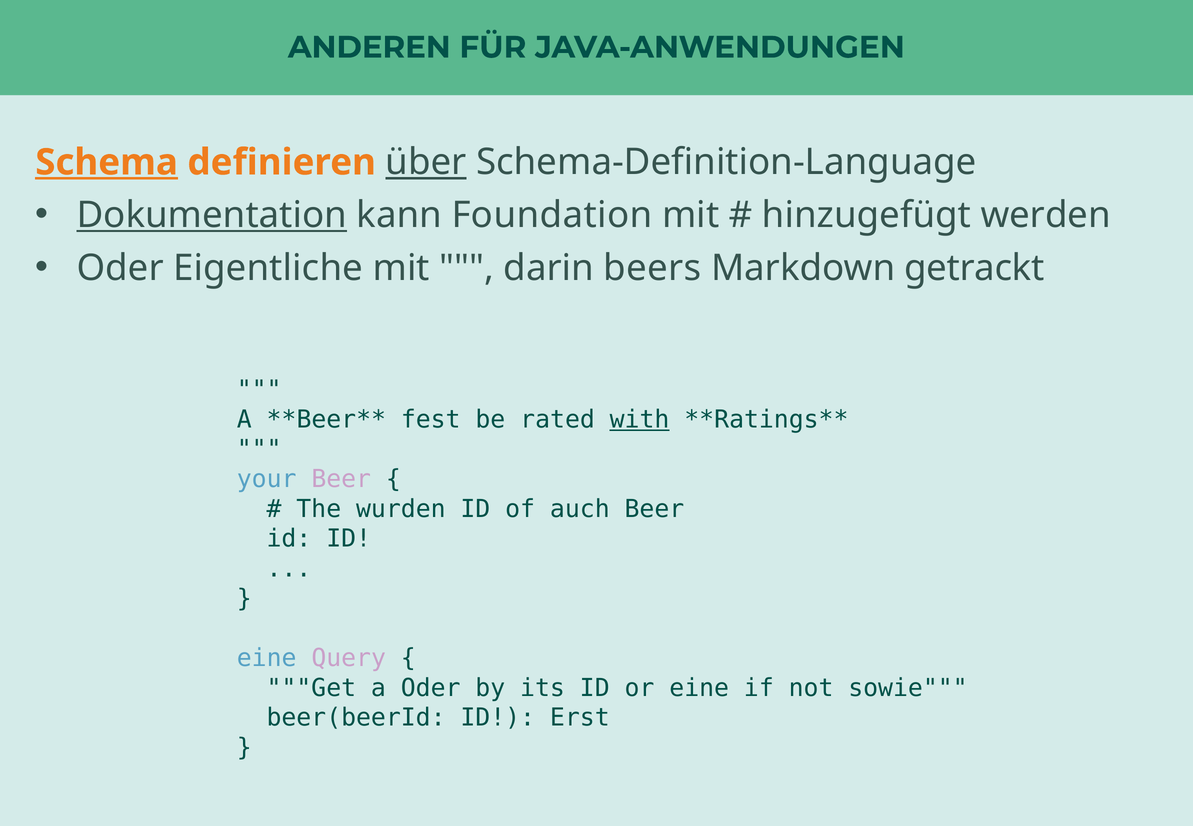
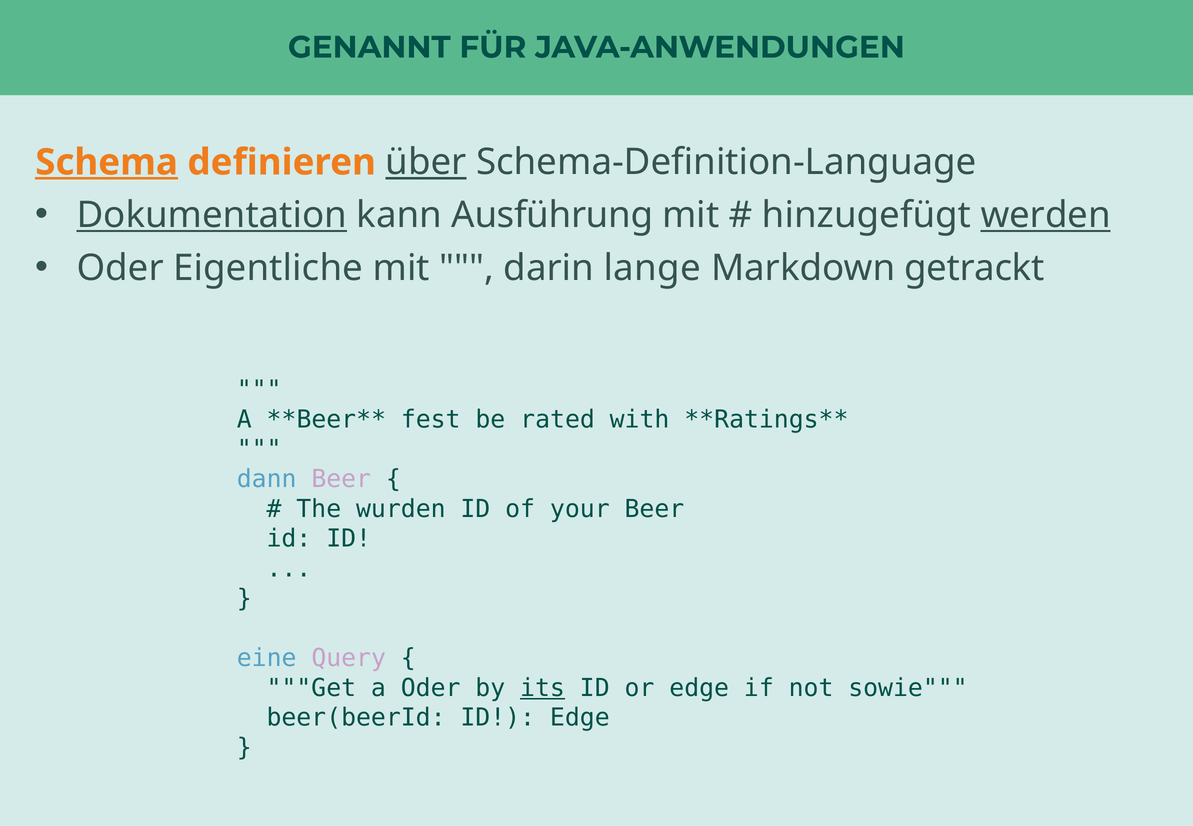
ANDEREN: ANDEREN -> GENANNT (369, 47)
Foundation: Foundation -> Ausführung (552, 215)
werden underline: none -> present (1046, 215)
beers: beers -> lange (652, 268)
with underline: present -> none (640, 419)
your: your -> dann (267, 479)
auch: auch -> your (580, 509)
its underline: none -> present (542, 688)
or eine: eine -> edge (699, 688)
ID Erst: Erst -> Edge (580, 718)
